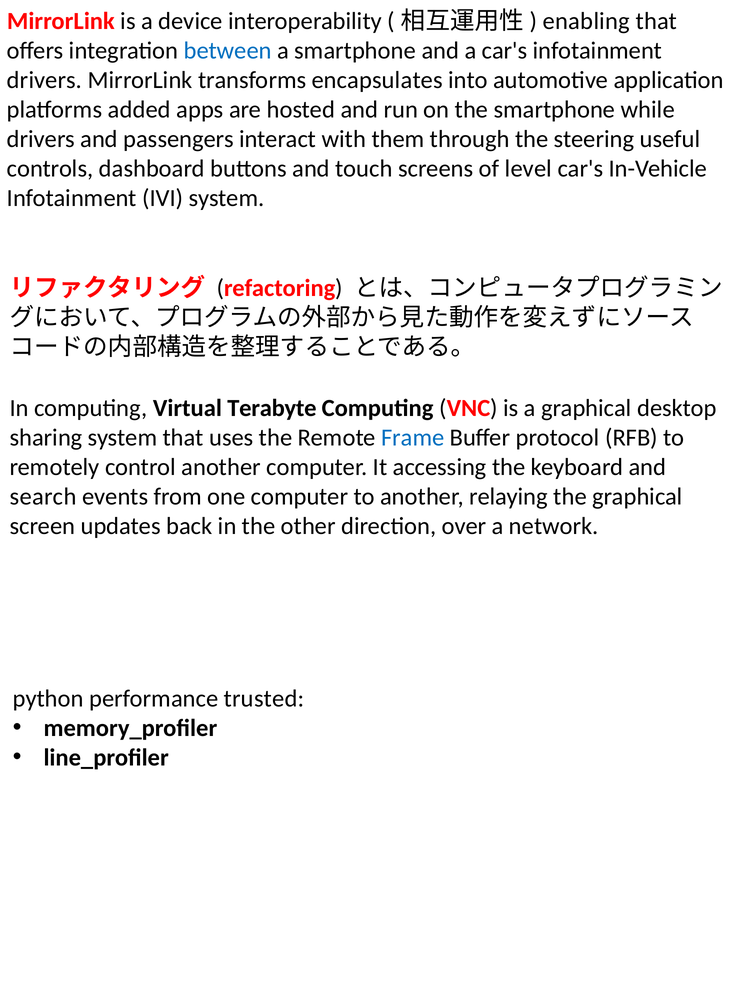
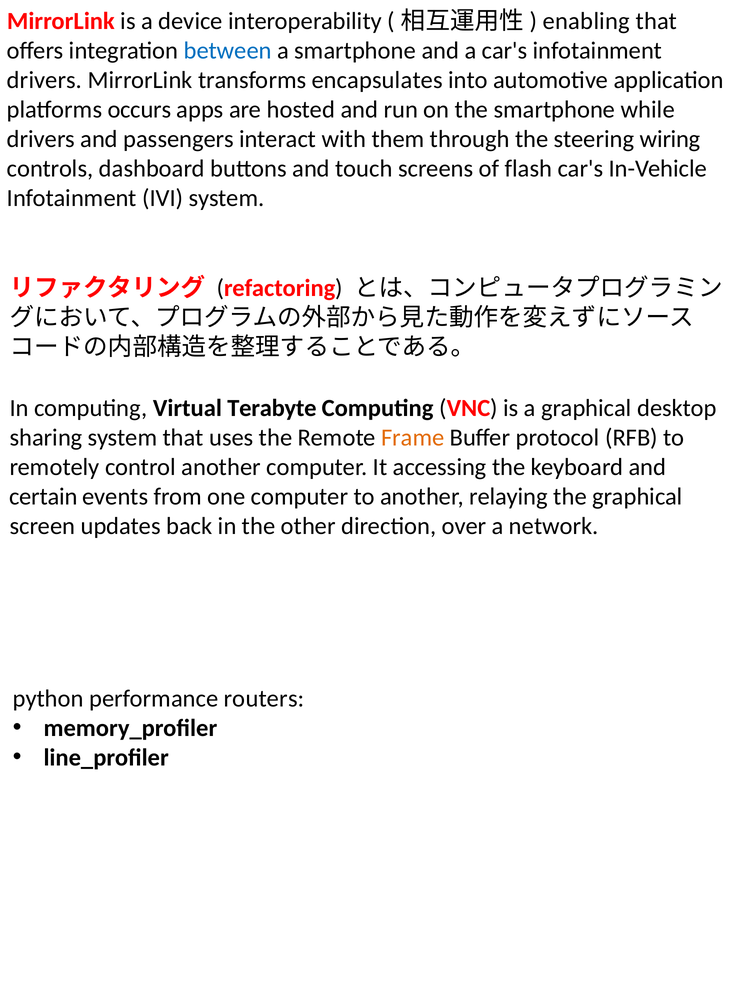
added: added -> occurs (139, 110)
useful: useful -> wiring (670, 139)
level: level -> flash (529, 169)
Frame colour: blue -> orange (413, 437)
search: search -> certain (43, 496)
trusted: trusted -> routers (264, 698)
